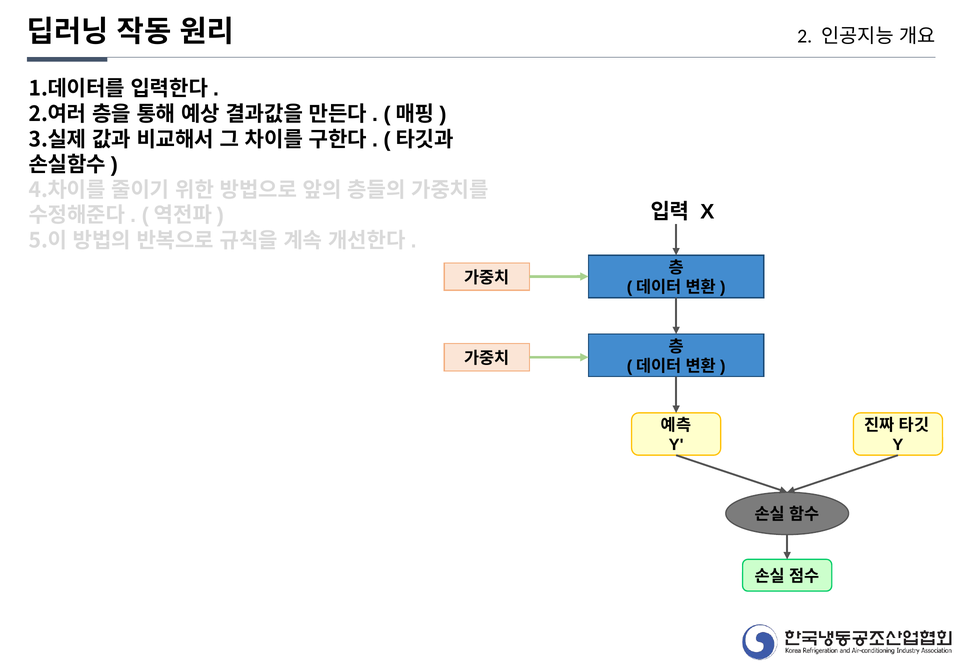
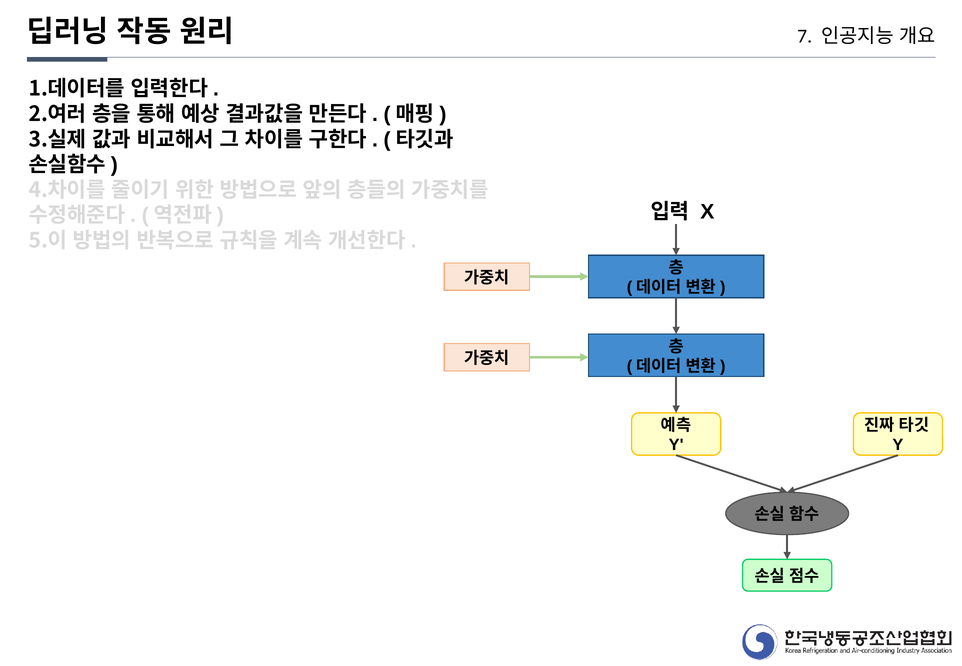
2: 2 -> 7 (805, 36)
